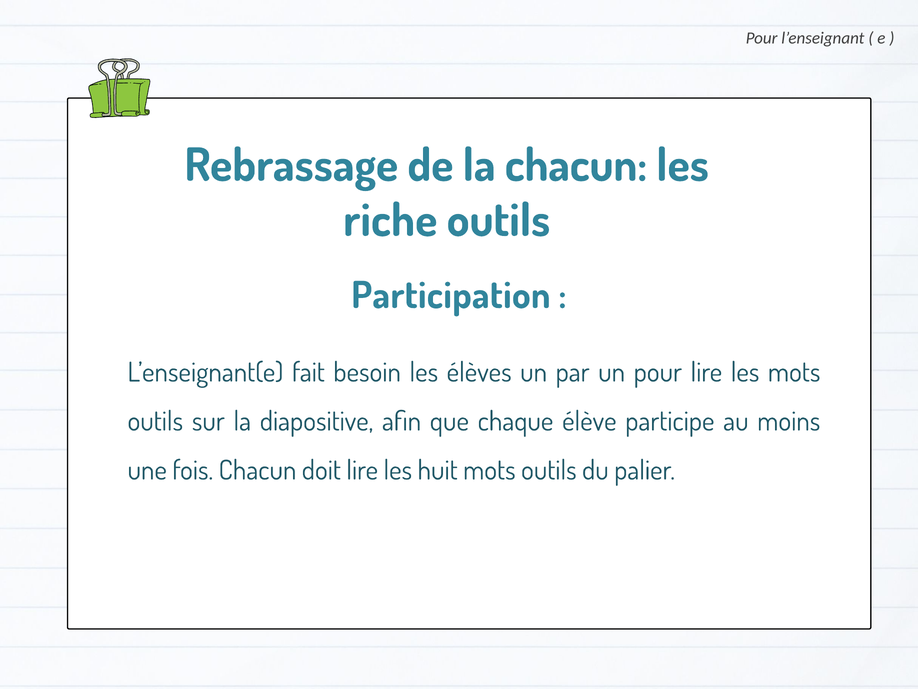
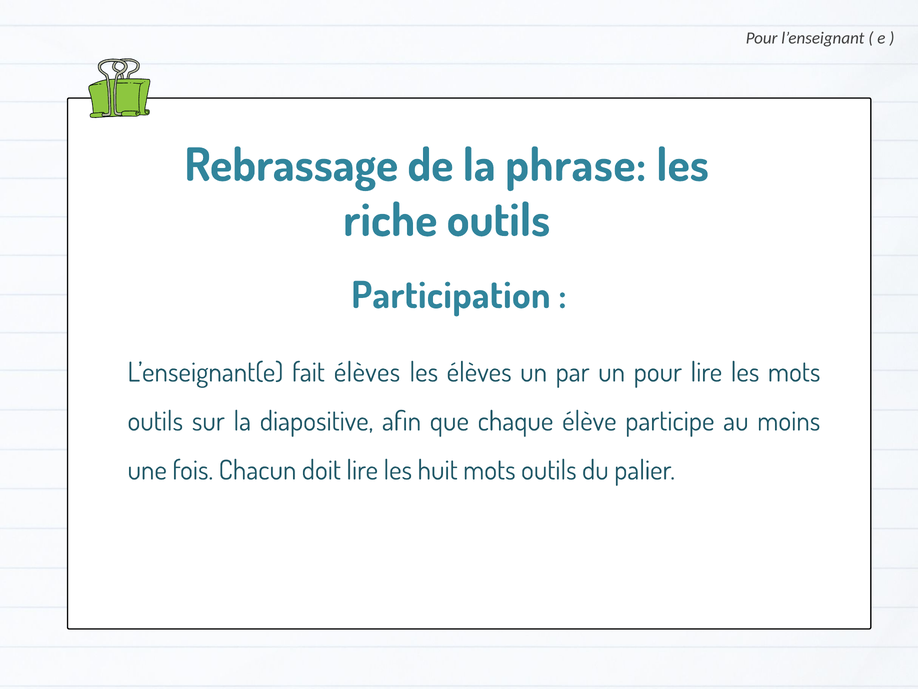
la chacun: chacun -> phrase (576, 166)
fait besoin: besoin -> élèves (367, 372)
